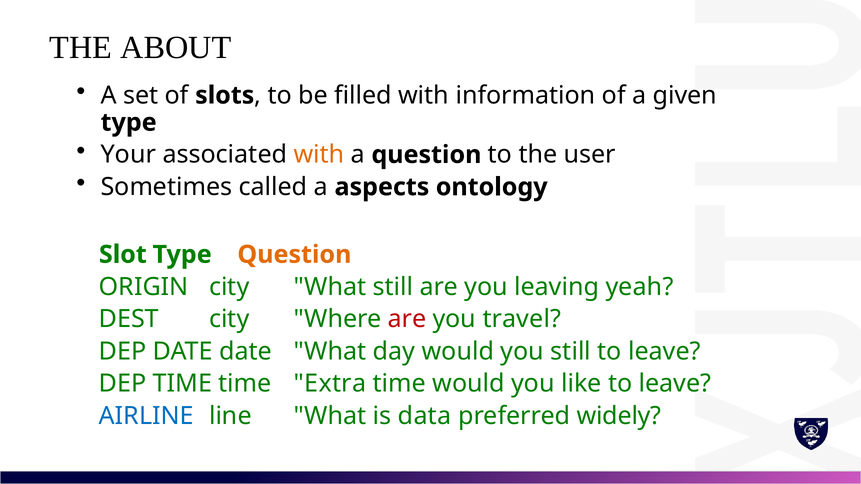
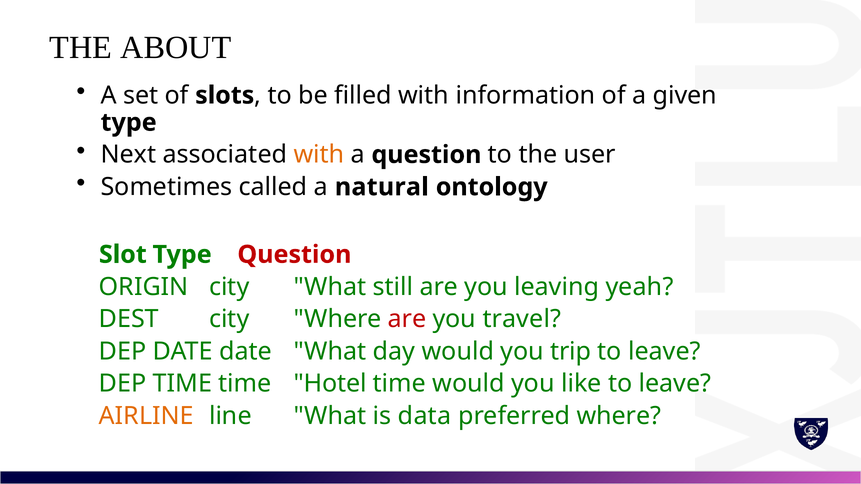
Your: Your -> Next (128, 155)
aspects: aspects -> natural (382, 187)
Question colour: orange -> red (294, 255)
you still: still -> trip (571, 352)
Extra: Extra -> Hotel (330, 384)
AIRLINE colour: blue -> orange (146, 416)
preferred widely: widely -> where (619, 416)
